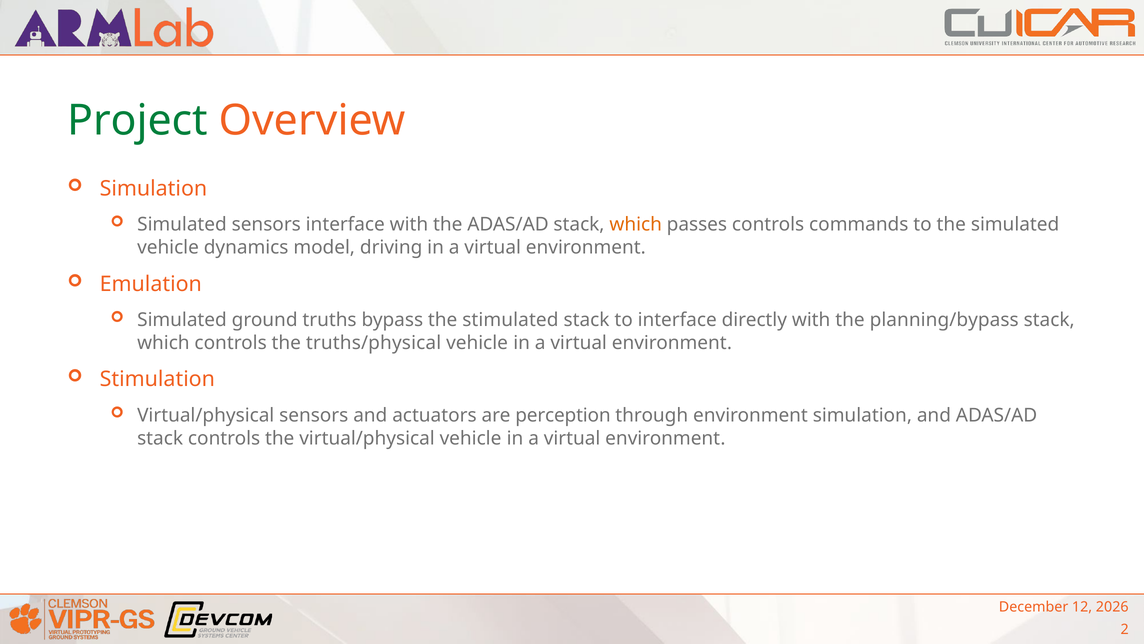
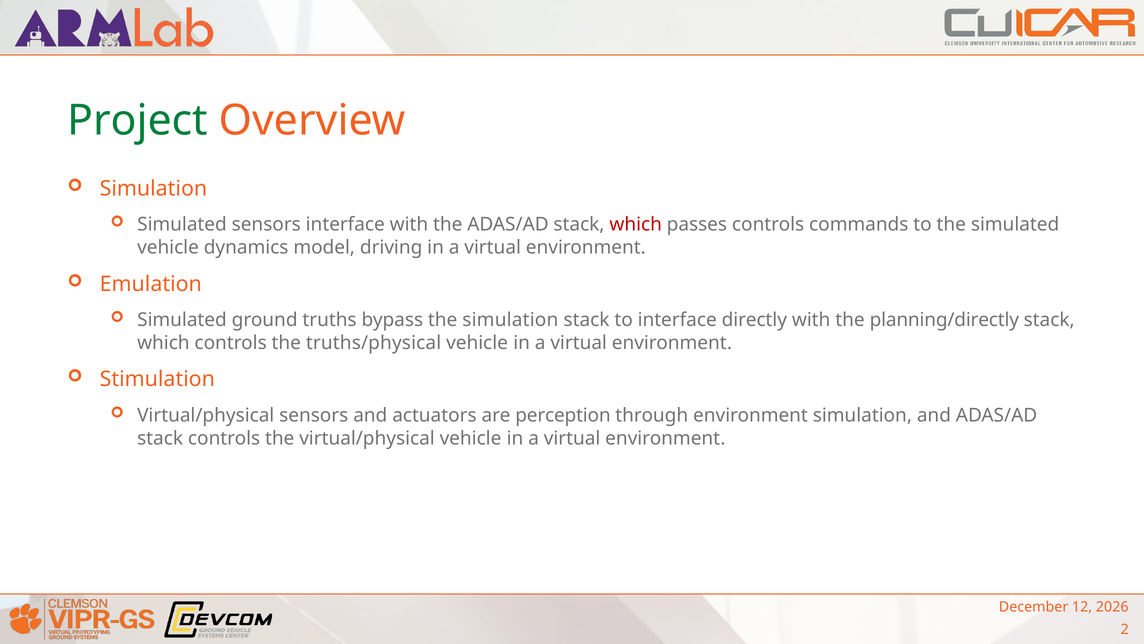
which colour: orange -> red (636, 224)
the stimulated: stimulated -> simulation (510, 320)
planning/bypass: planning/bypass -> planning/directly (944, 320)
